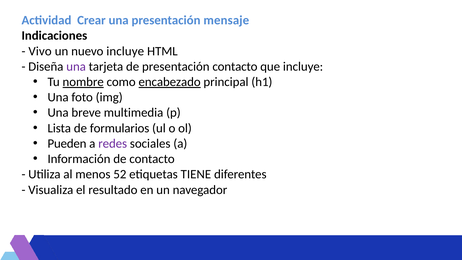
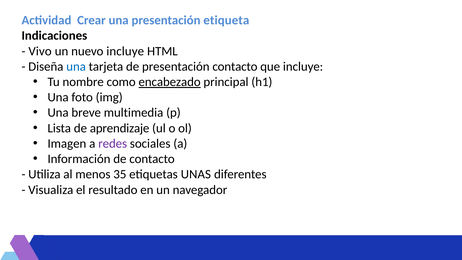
mensaje: mensaje -> etiqueta (226, 20)
una colour: purple -> blue (76, 67)
nombre underline: present -> none (83, 82)
formularios: formularios -> aprendizaje (120, 128)
Pueden: Pueden -> Imagen (67, 143)
52: 52 -> 35 (120, 174)
TIENE: TIENE -> UNAS (196, 174)
